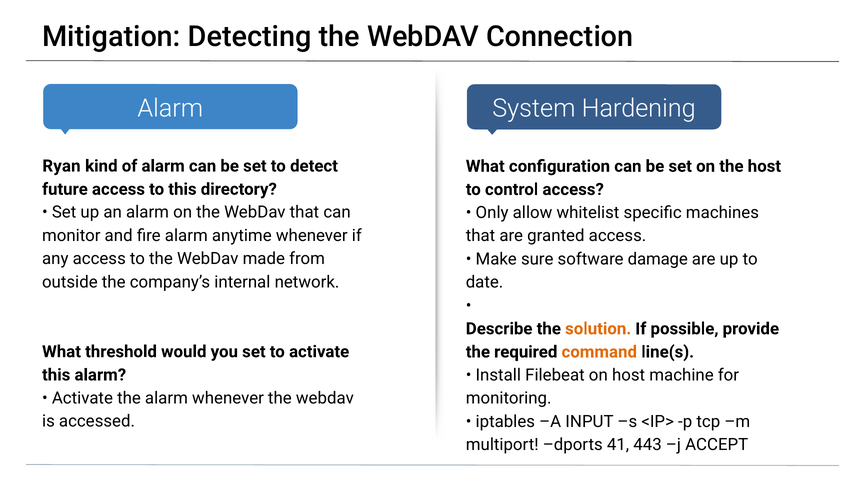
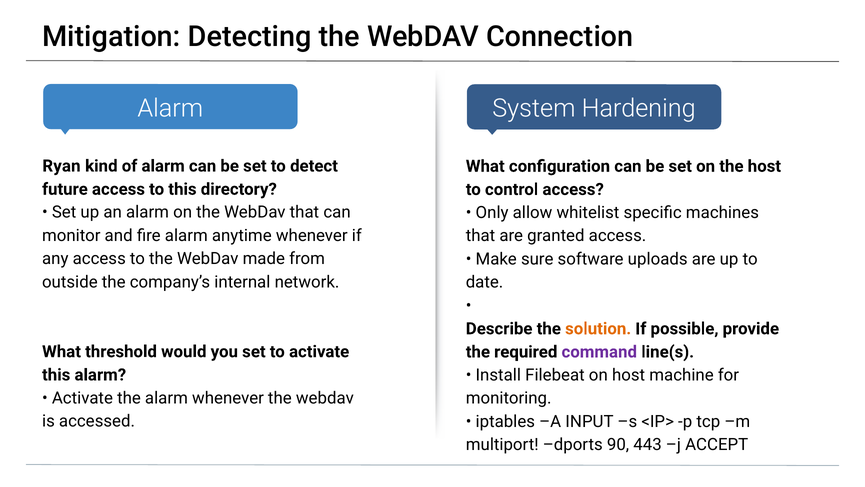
damage: damage -> uploads (658, 259)
command colour: orange -> purple (599, 352)
41: 41 -> 90 (618, 444)
